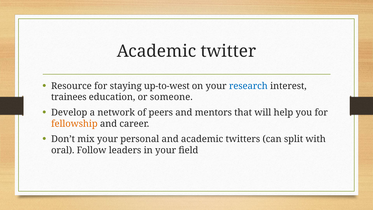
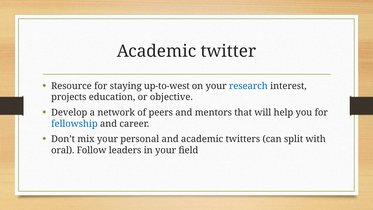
trainees: trainees -> projects (69, 97)
someone: someone -> objective (171, 97)
fellowship colour: orange -> blue (74, 124)
